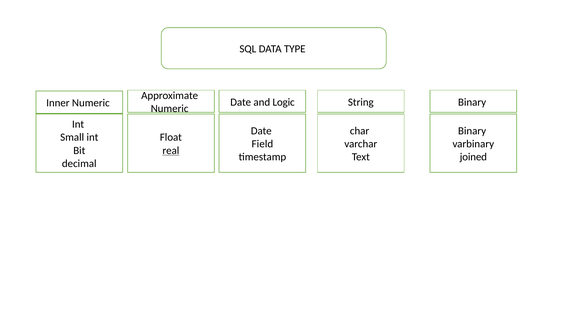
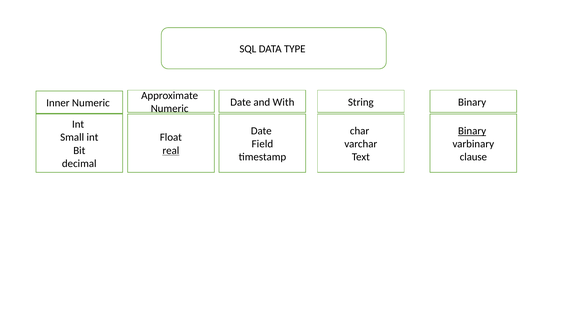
Logic: Logic -> With (284, 102)
Binary underline: none -> present (472, 131)
joined: joined -> clause (473, 157)
